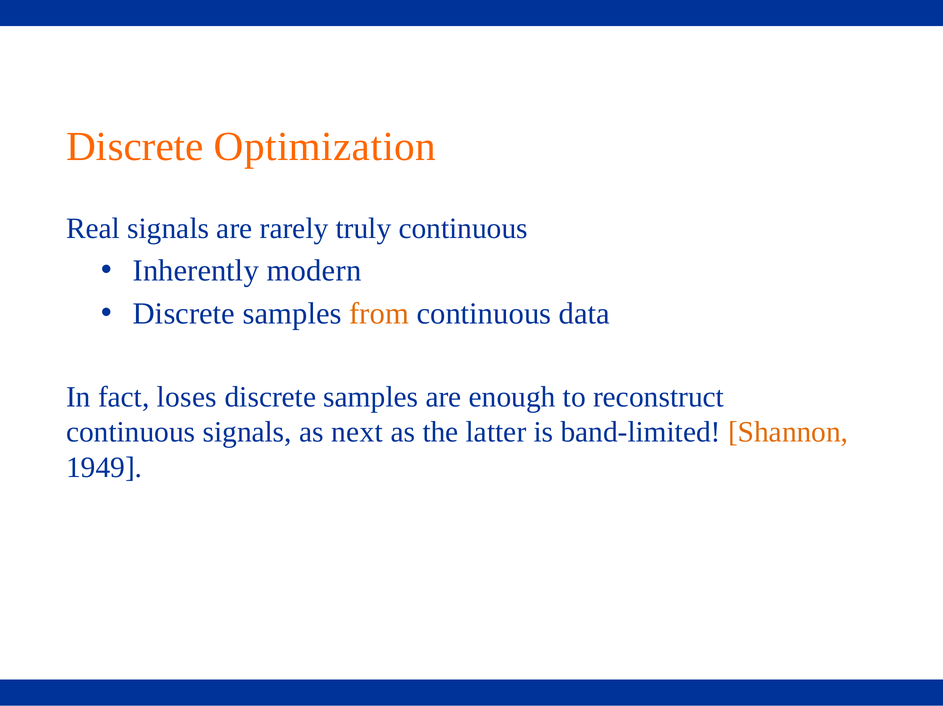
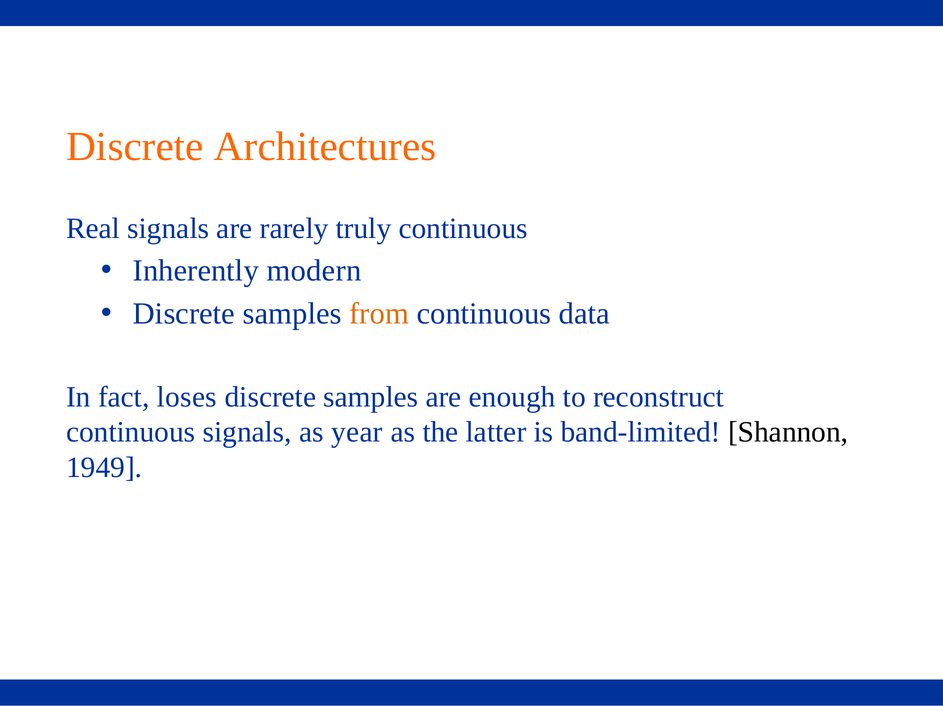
Optimization: Optimization -> Architectures (325, 147)
next: next -> year (357, 432)
Shannon colour: orange -> black (788, 432)
